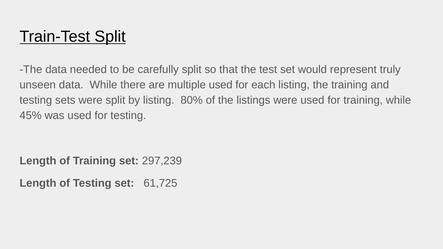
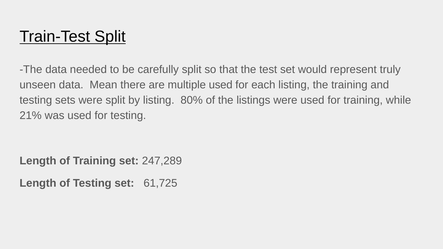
data While: While -> Mean (103, 85)
45%: 45% -> 21% (31, 116)
297,239: 297,239 -> 247,289 (162, 161)
